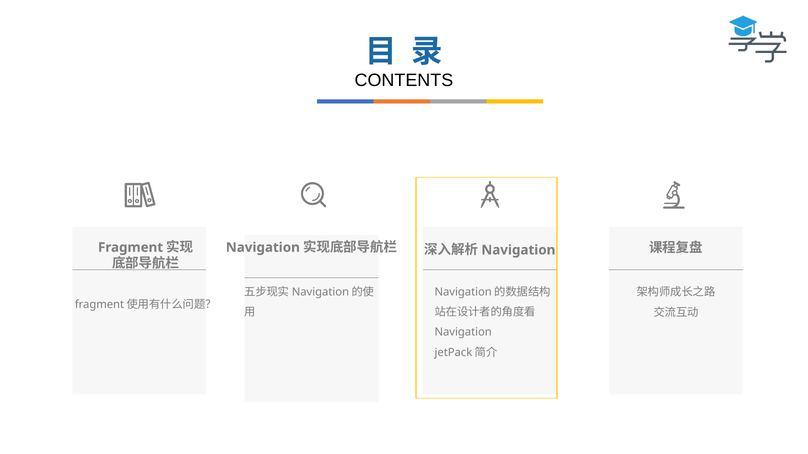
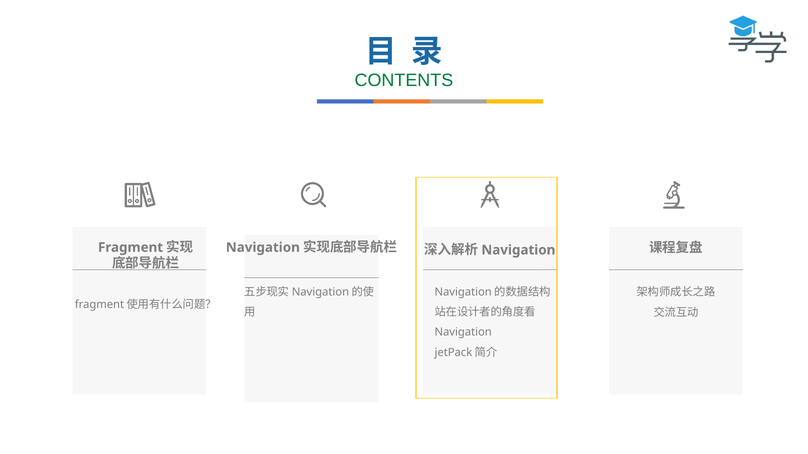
CONTENTS colour: black -> green (404, 80)
